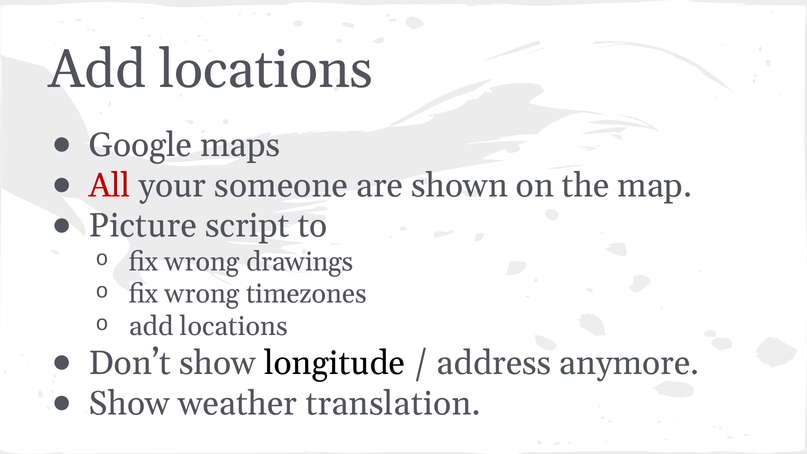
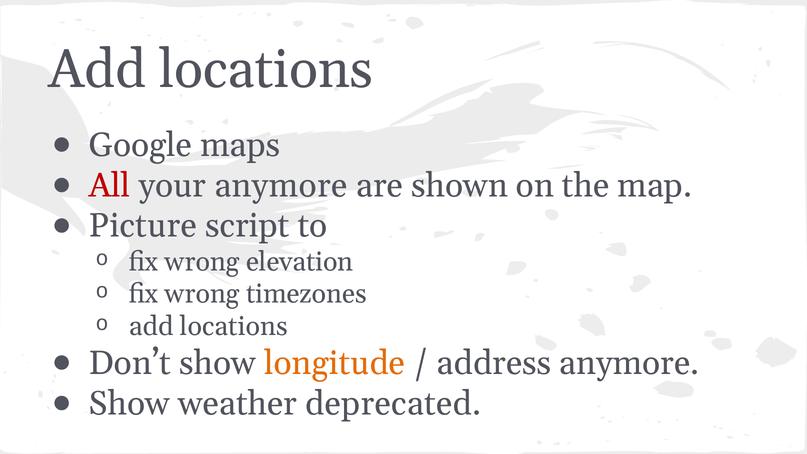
your someone: someone -> anymore (281, 185)
drawings: drawings -> elevation (300, 262)
longitude colour: black -> orange (335, 363)
translation: translation -> deprecated (393, 403)
